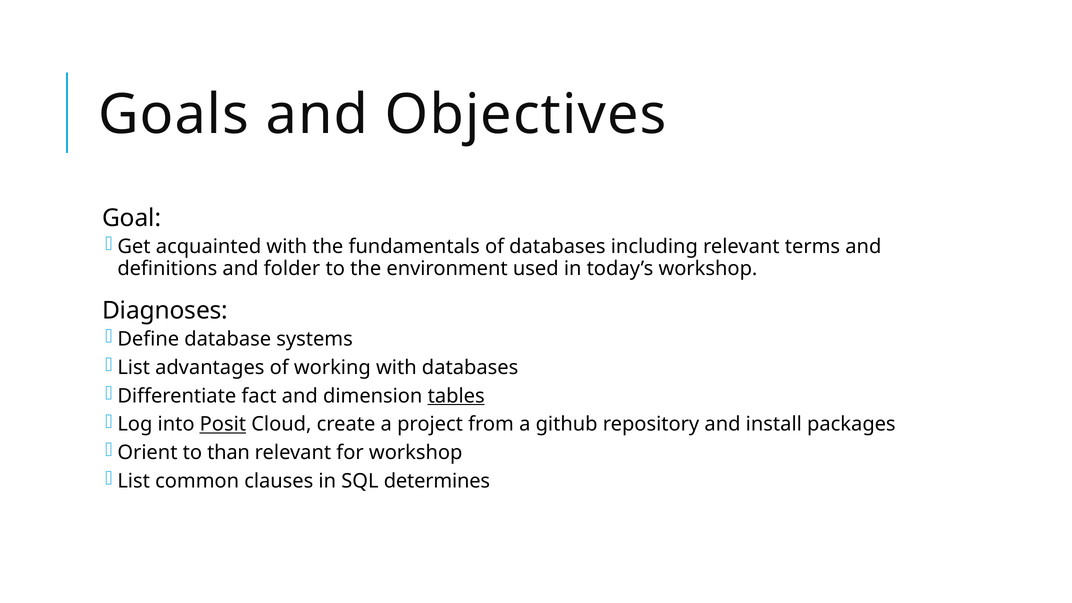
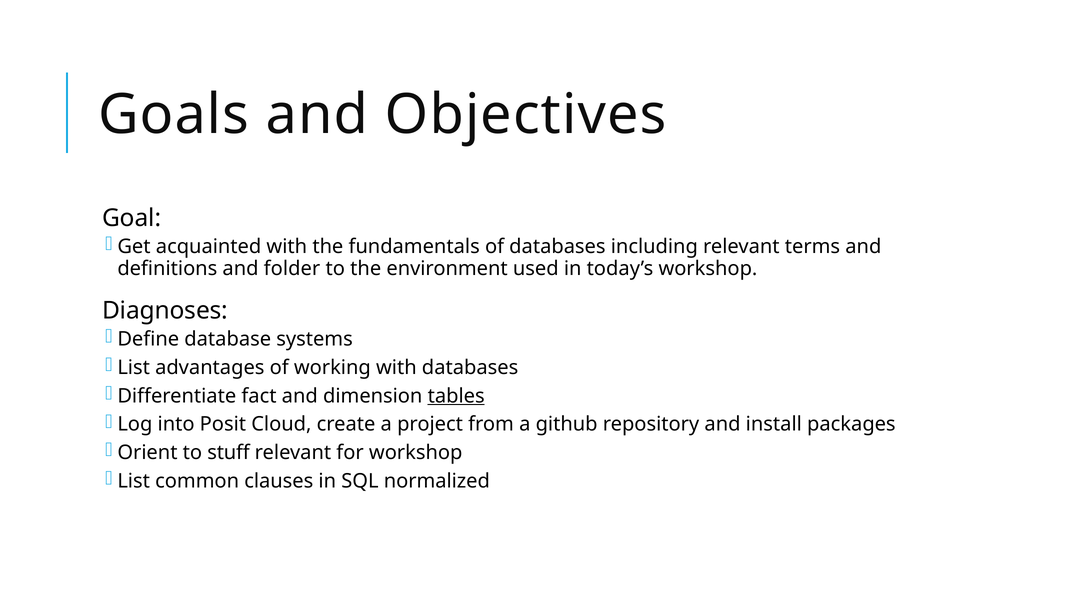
Posit underline: present -> none (223, 424)
than: than -> stuff (229, 453)
determines: determines -> normalized (437, 481)
